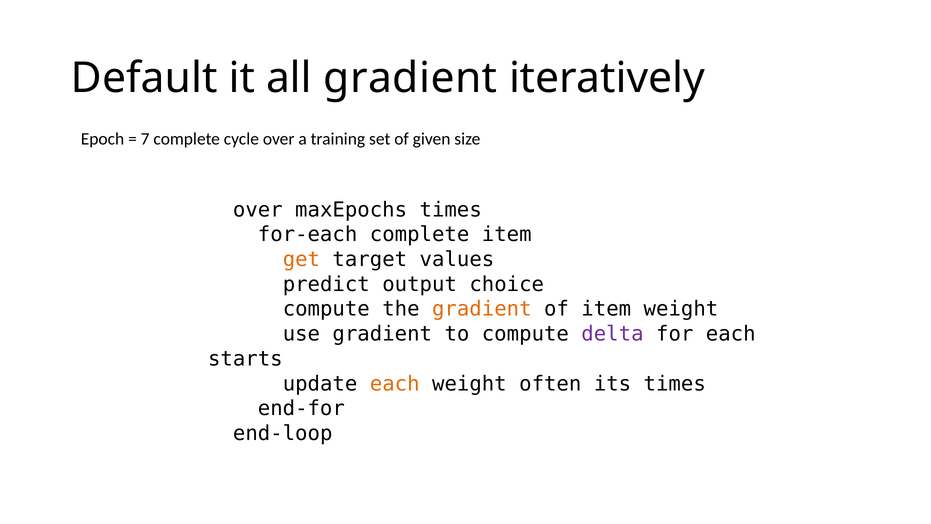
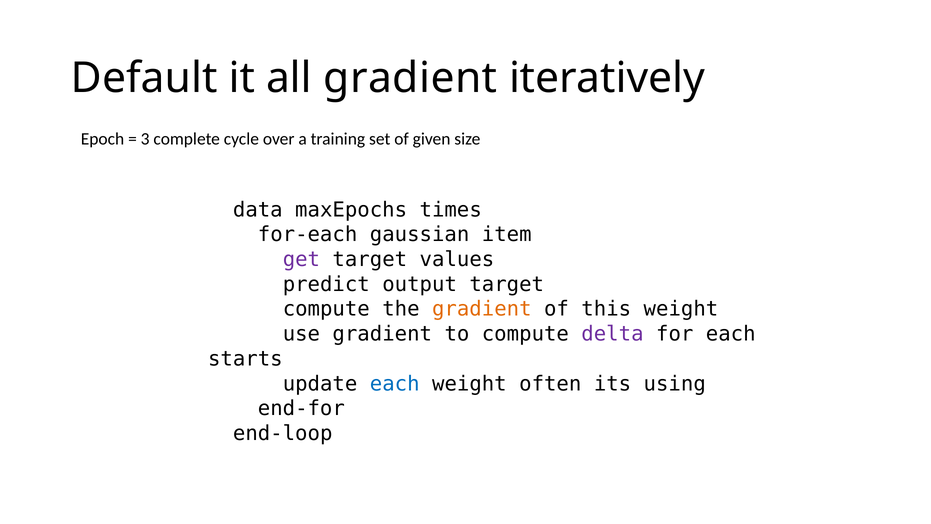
7: 7 -> 3 (145, 139)
over: over -> data (258, 210)
for-each complete: complete -> gaussian (420, 234)
get colour: orange -> purple (301, 259)
output choice: choice -> target (507, 284)
of item: item -> this (606, 309)
each colour: orange -> blue (395, 384)
its times: times -> using (675, 384)
